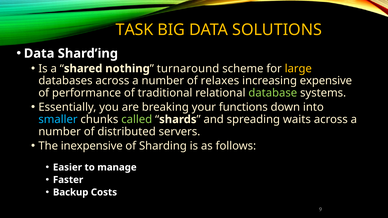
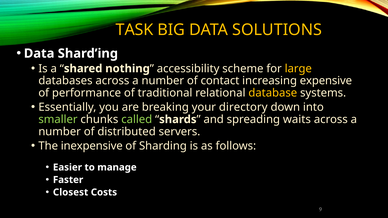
turnaround: turnaround -> accessibility (188, 69)
relaxes: relaxes -> contact (220, 81)
database colour: light green -> yellow (273, 93)
functions: functions -> directory (243, 107)
smaller colour: light blue -> light green (58, 120)
Backup: Backup -> Closest (71, 192)
